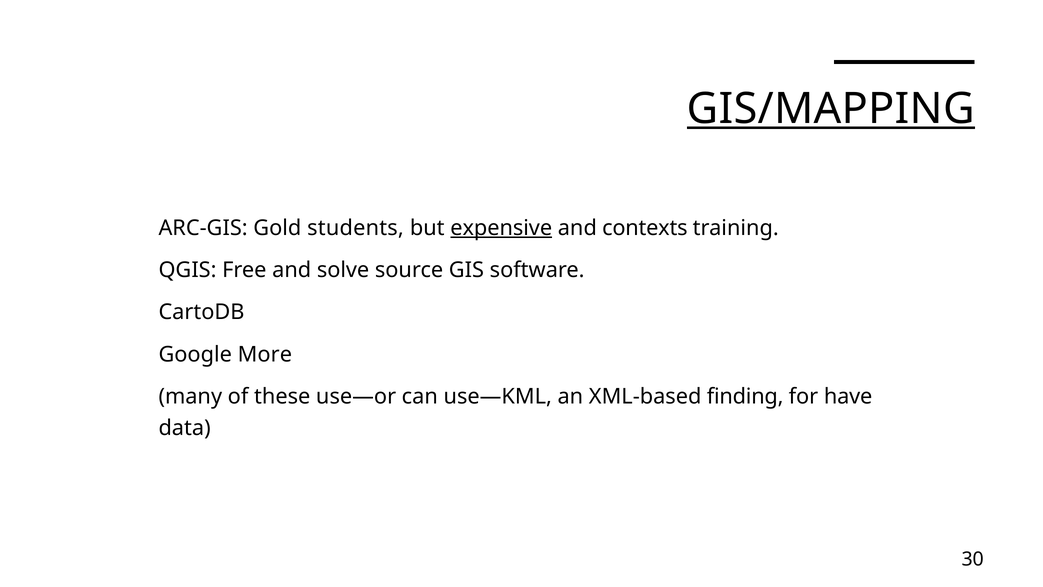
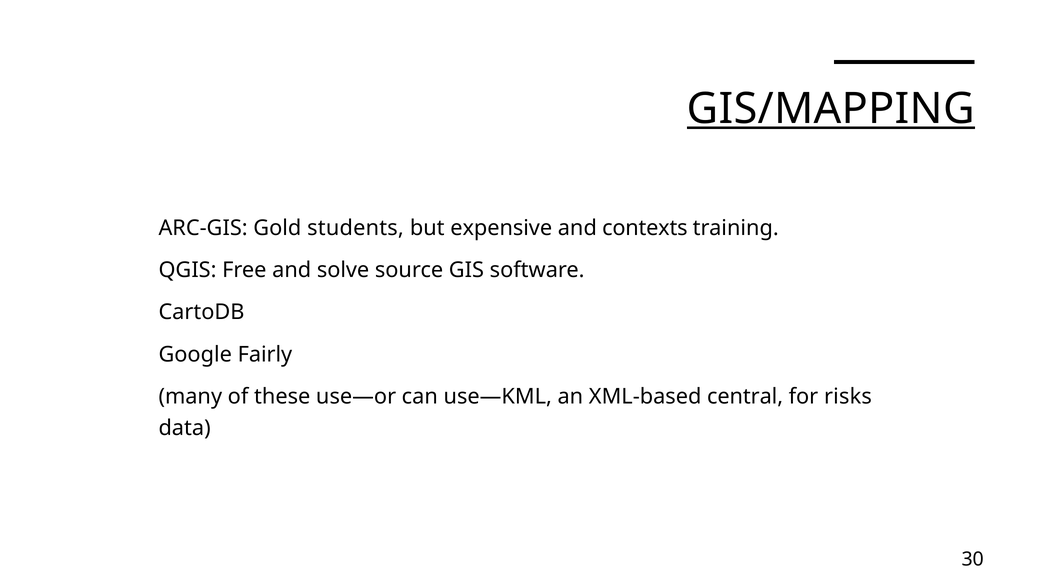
expensive underline: present -> none (501, 228)
More: More -> Fairly (265, 354)
finding: finding -> central (745, 396)
have: have -> risks (848, 396)
